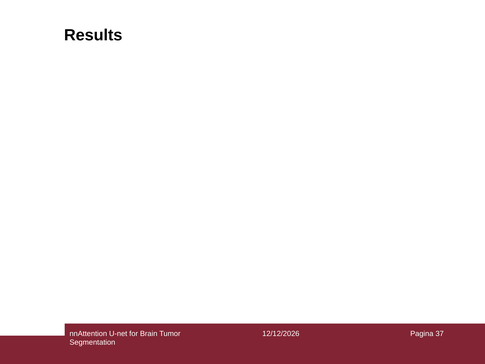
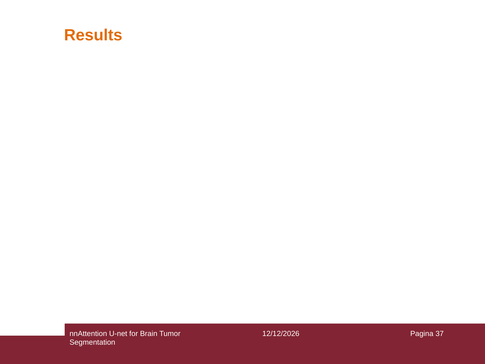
Results colour: black -> orange (93, 35)
